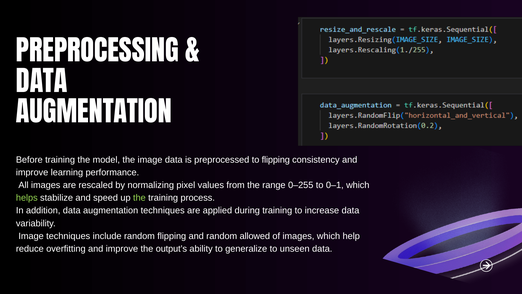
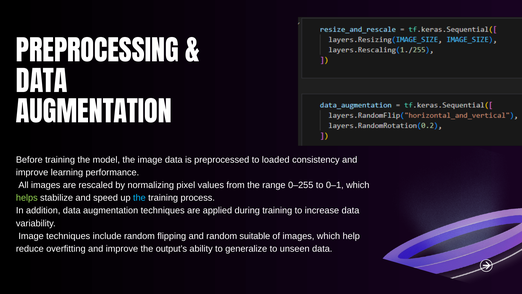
to flipping: flipping -> loaded (276, 160)
the colour: light green -> light blue (139, 198)
allowed: allowed -> suitable (255, 236)
